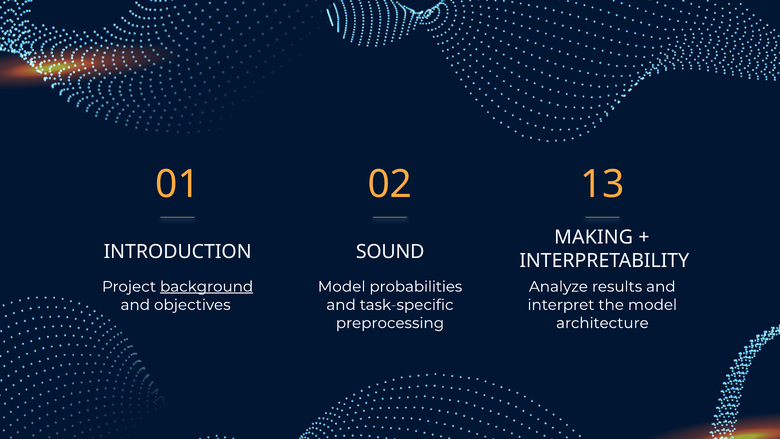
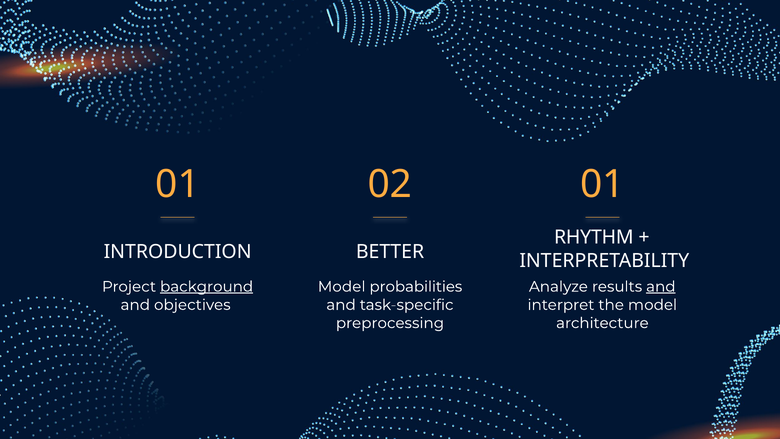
02 13: 13 -> 01 (602, 184)
MAKING: MAKING -> RHYTHM (594, 237)
SOUND: SOUND -> BETTER (390, 252)
and underline: none -> present (661, 287)
